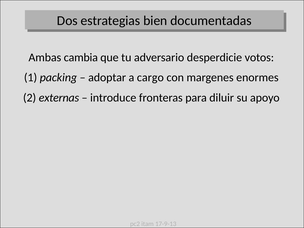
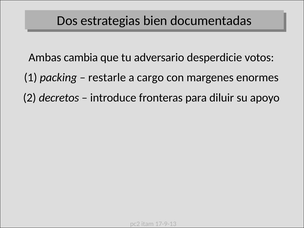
adoptar: adoptar -> restarle (107, 78)
externas: externas -> decretos (59, 98)
